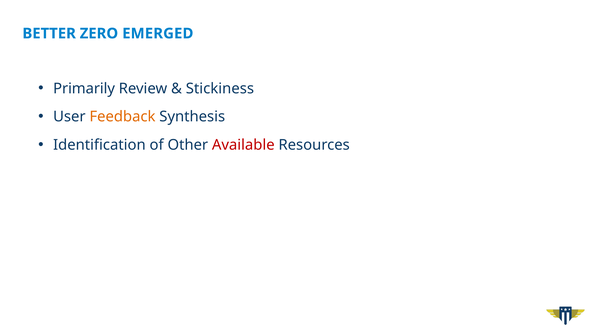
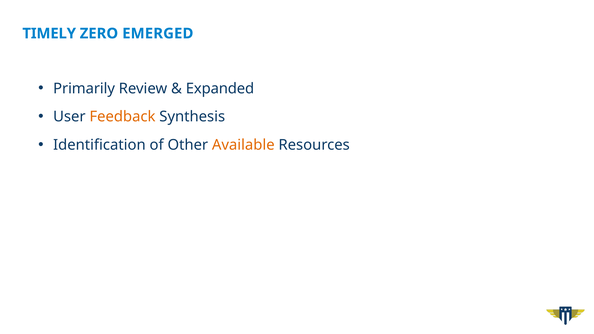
BETTER: BETTER -> TIMELY (49, 33)
Stickiness: Stickiness -> Expanded (220, 89)
Available colour: red -> orange (243, 145)
